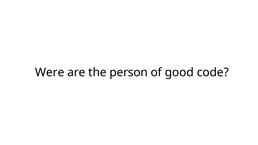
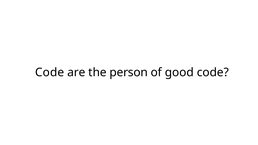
Were: Were -> Code (50, 72)
